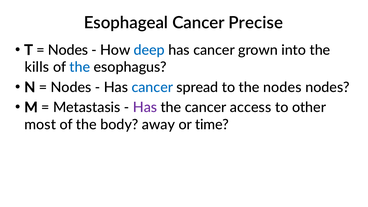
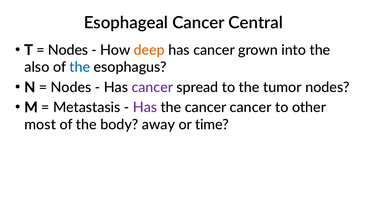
Precise: Precise -> Central (256, 23)
deep colour: blue -> orange (149, 50)
kills: kills -> also (37, 67)
cancer colour: blue -> purple (152, 87)
the nodes: nodes -> tumor (282, 87)
cancer access: access -> cancer (251, 107)
